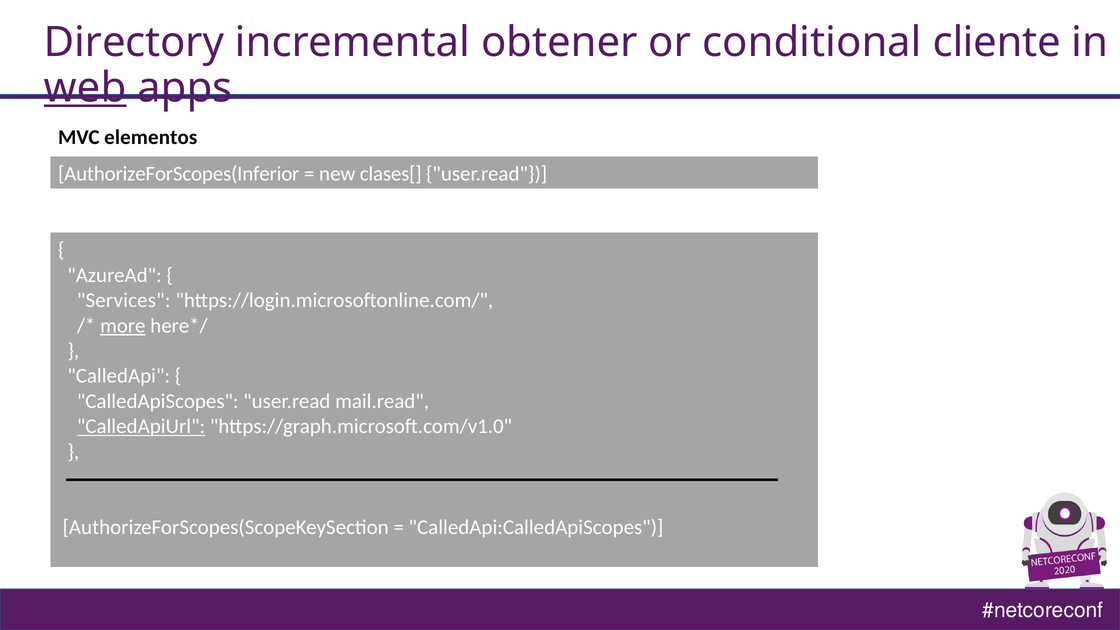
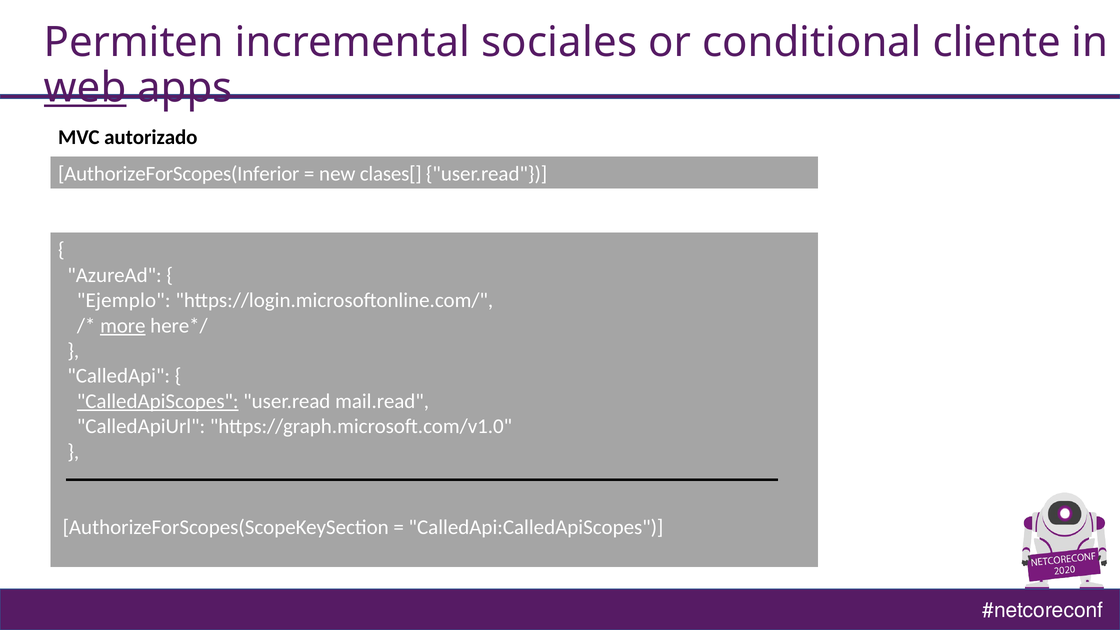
Directory: Directory -> Permiten (134, 42)
obtener: obtener -> sociales (559, 42)
elementos: elementos -> autorizado (151, 137)
Services: Services -> Ejemplo (124, 300)
CalledApiScopes underline: none -> present (158, 401)
CalledApiUrl underline: present -> none (141, 426)
